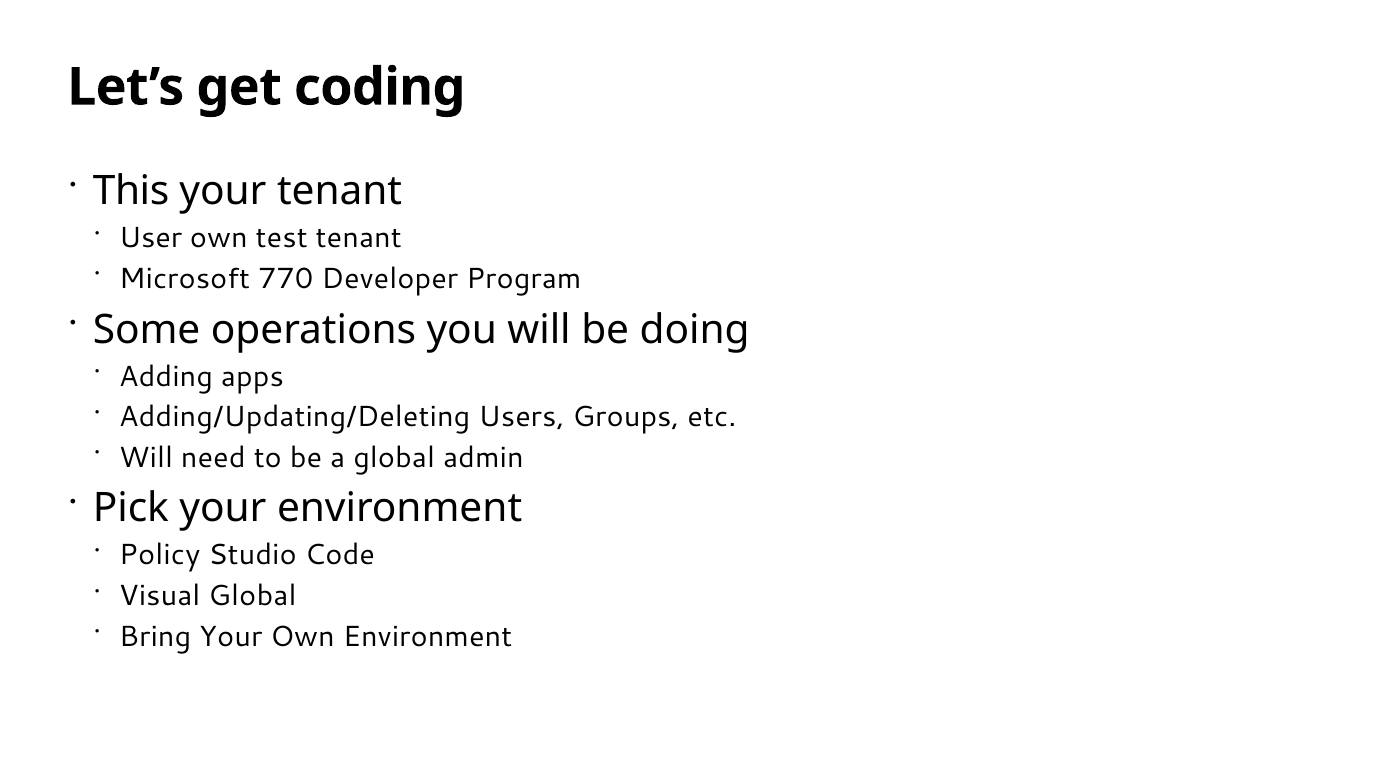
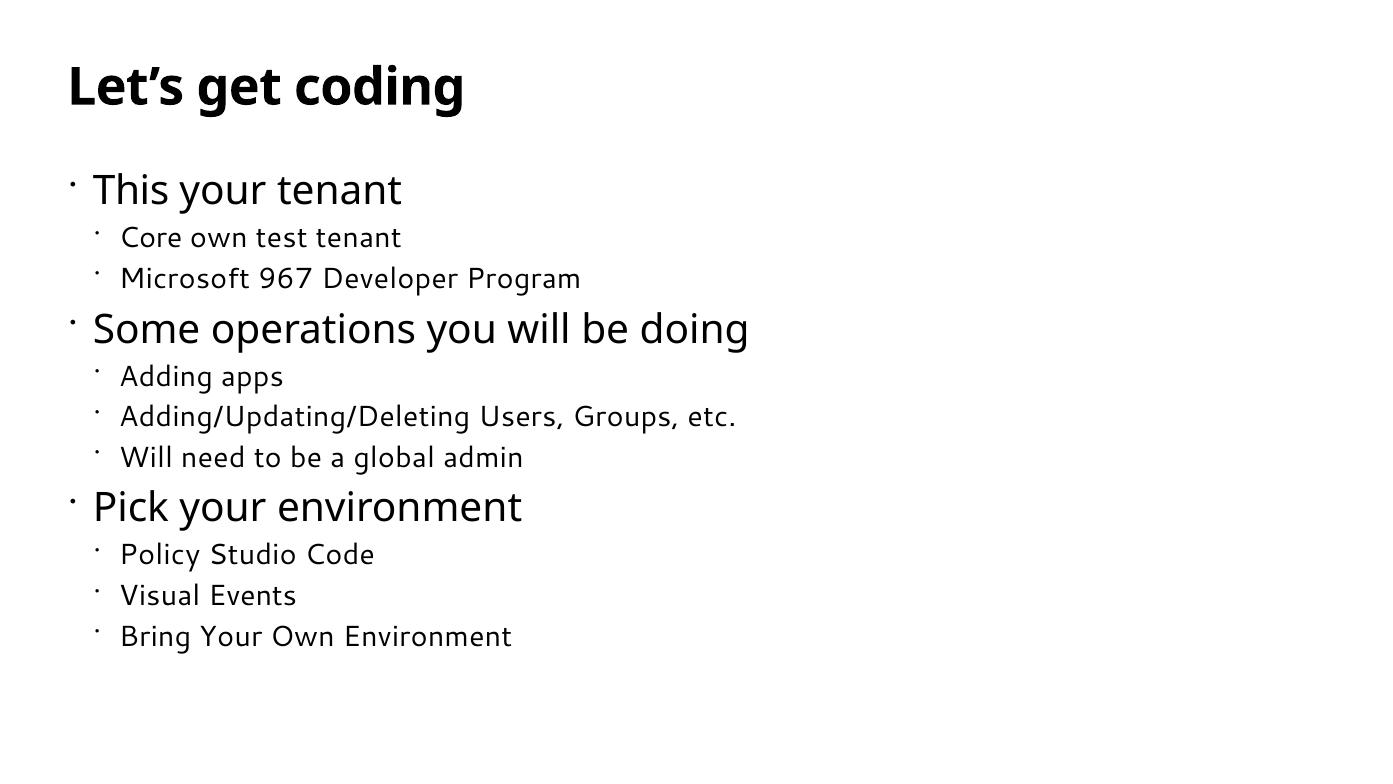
User: User -> Core (151, 238)
770: 770 -> 967 (286, 279)
Visual Global: Global -> Events (253, 596)
